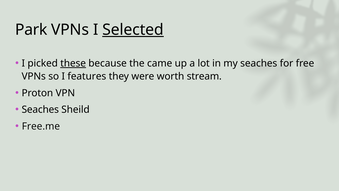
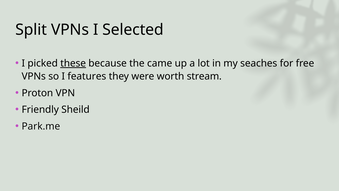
Park: Park -> Split (31, 30)
Selected underline: present -> none (133, 30)
Seaches: Seaches -> Friendly (40, 110)
Free.me: Free.me -> Park.me (41, 126)
